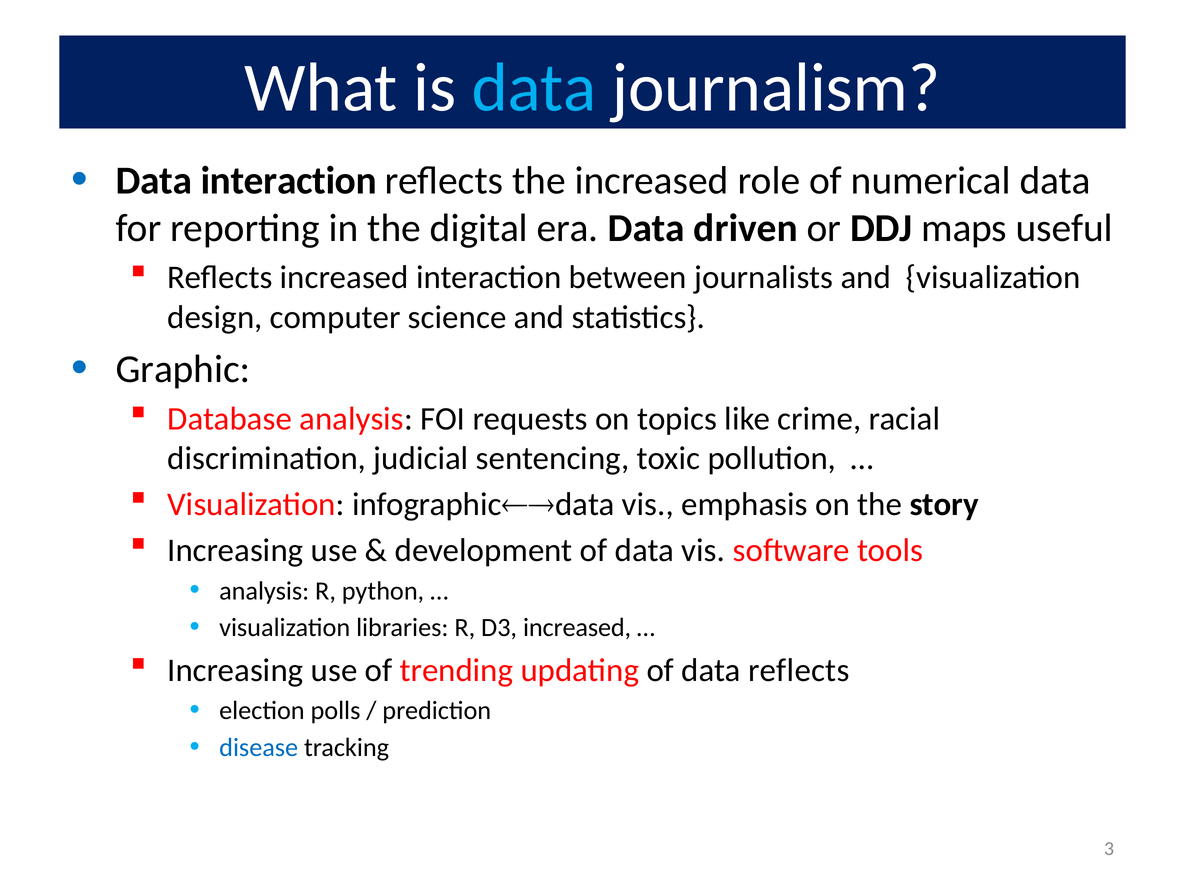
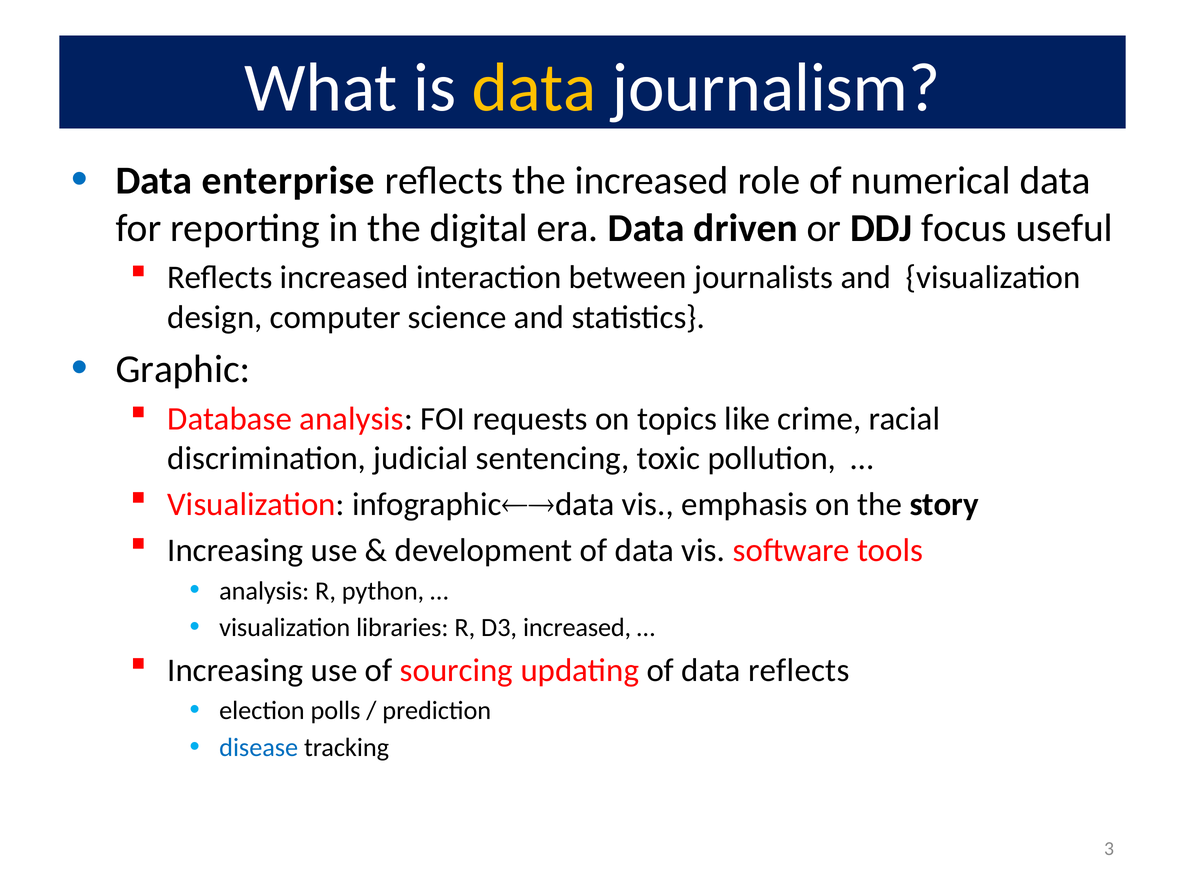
data colour: light blue -> yellow (534, 88)
Data interaction: interaction -> enterprise (288, 181)
maps: maps -> focus (964, 228)
trending: trending -> sourcing (456, 670)
